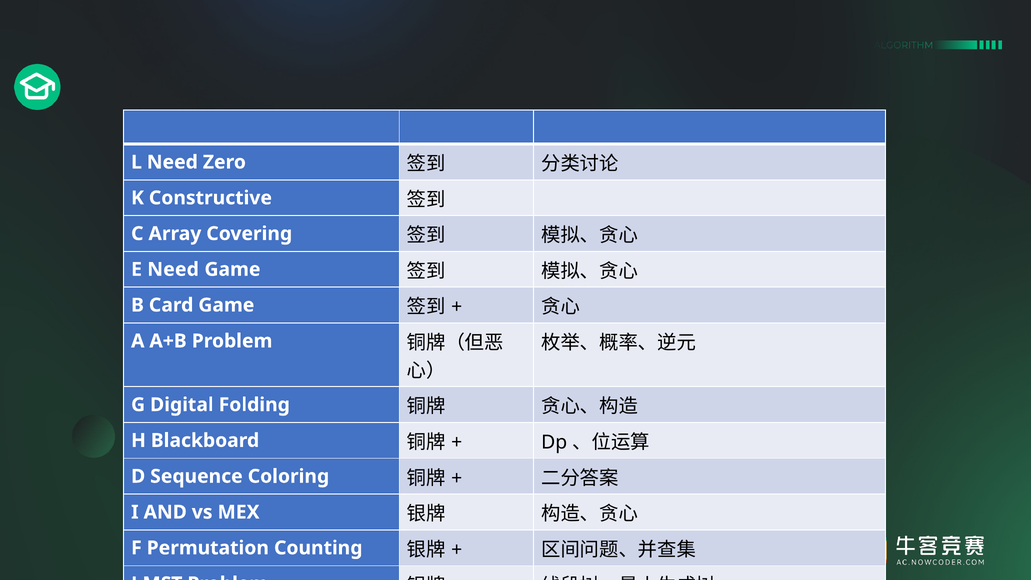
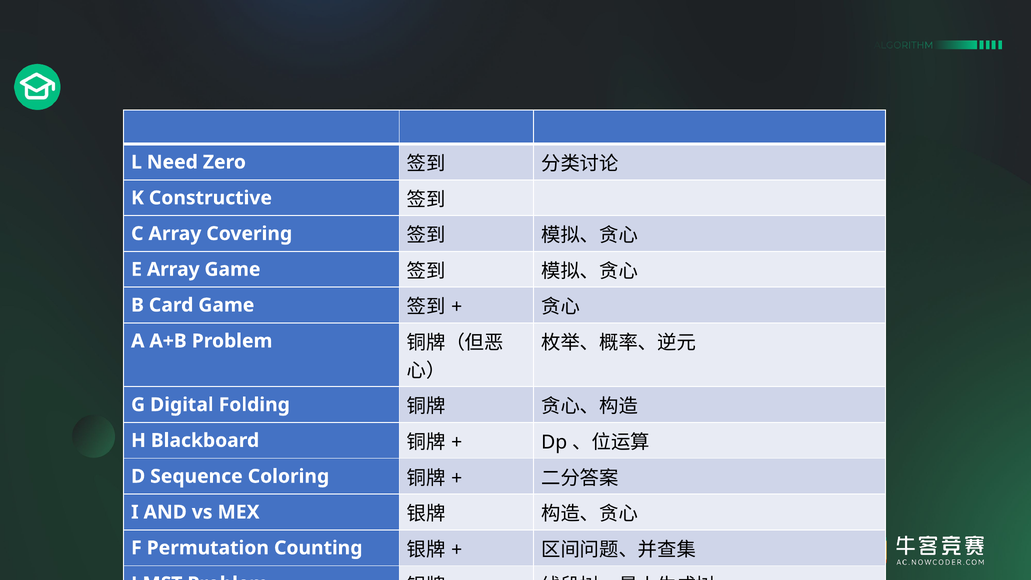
E Need: Need -> Array (173, 269)
